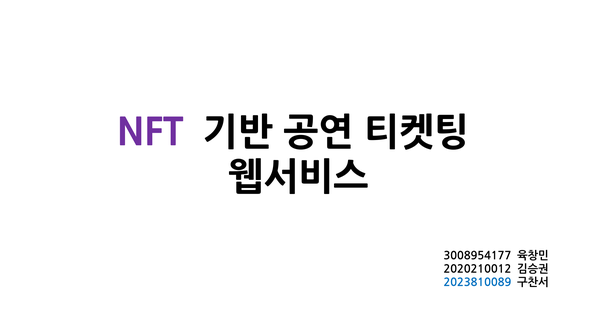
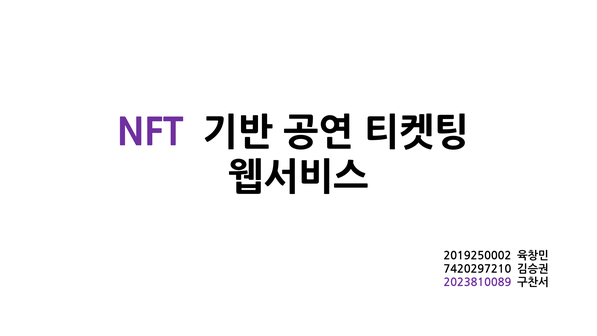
3008954177: 3008954177 -> 2019250002 (477, 256)
2020210012: 2020210012 -> 7420297210 (477, 269)
2023810089 colour: blue -> purple (477, 282)
